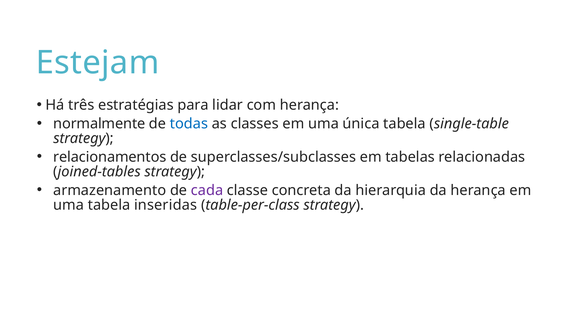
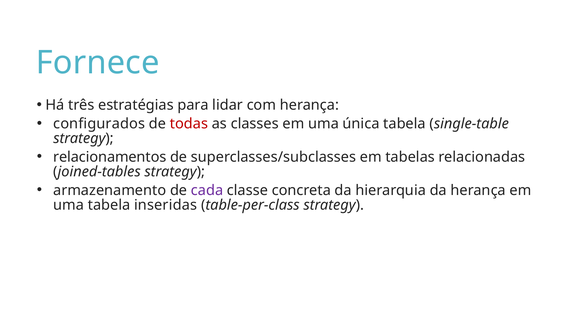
Estejam: Estejam -> Fornece (98, 63)
normalmente: normalmente -> configurados (99, 124)
todas colour: blue -> red (189, 124)
